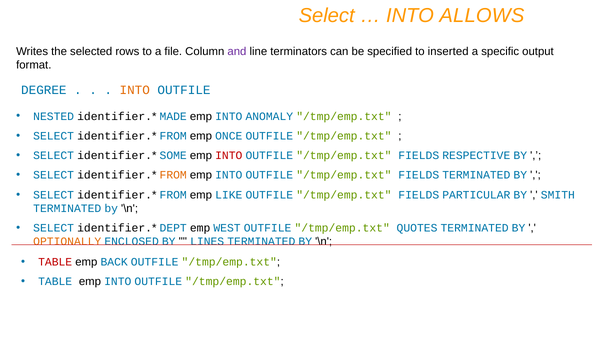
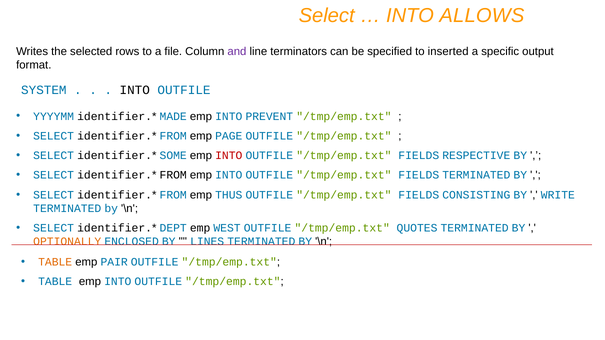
DEGREE: DEGREE -> SYSTEM (44, 90)
INTO colour: orange -> black (135, 90)
NESTED: NESTED -> YYYYMM (54, 116)
ANOMALY: ANOMALY -> PREVENT (269, 116)
ONCE: ONCE -> PAGE (229, 136)
FROM colour: orange -> black (173, 175)
LIKE: LIKE -> THUS (229, 195)
PARTICULAR: PARTICULAR -> CONSISTING (476, 195)
SMITH: SMITH -> WRITE (558, 195)
TABLE colour: red -> orange (55, 262)
BACK: BACK -> PAIR (114, 262)
